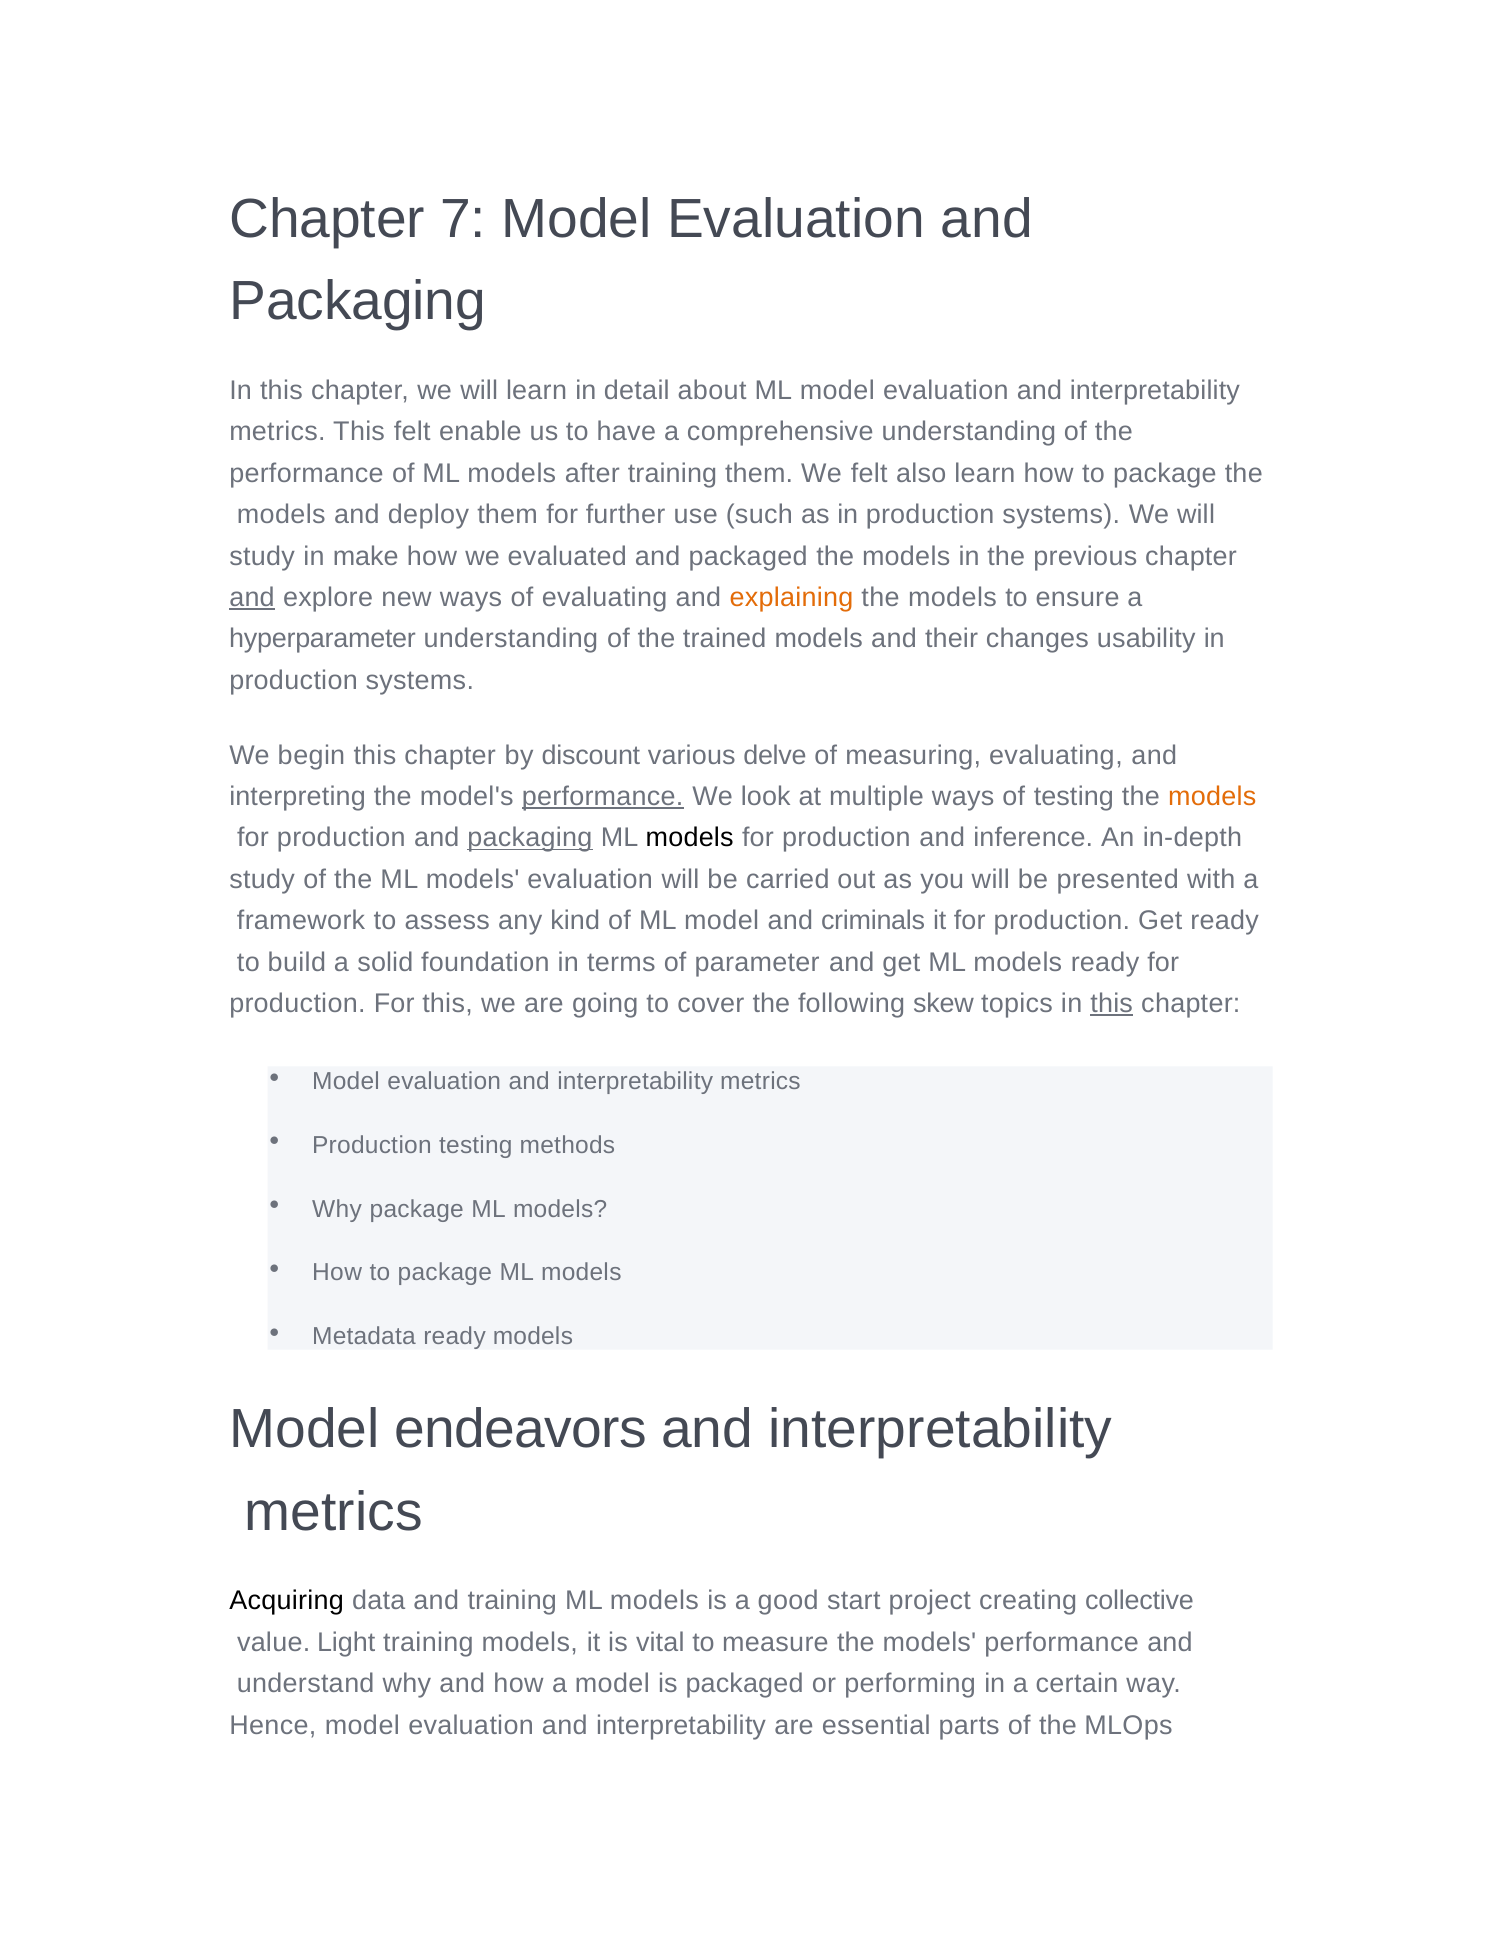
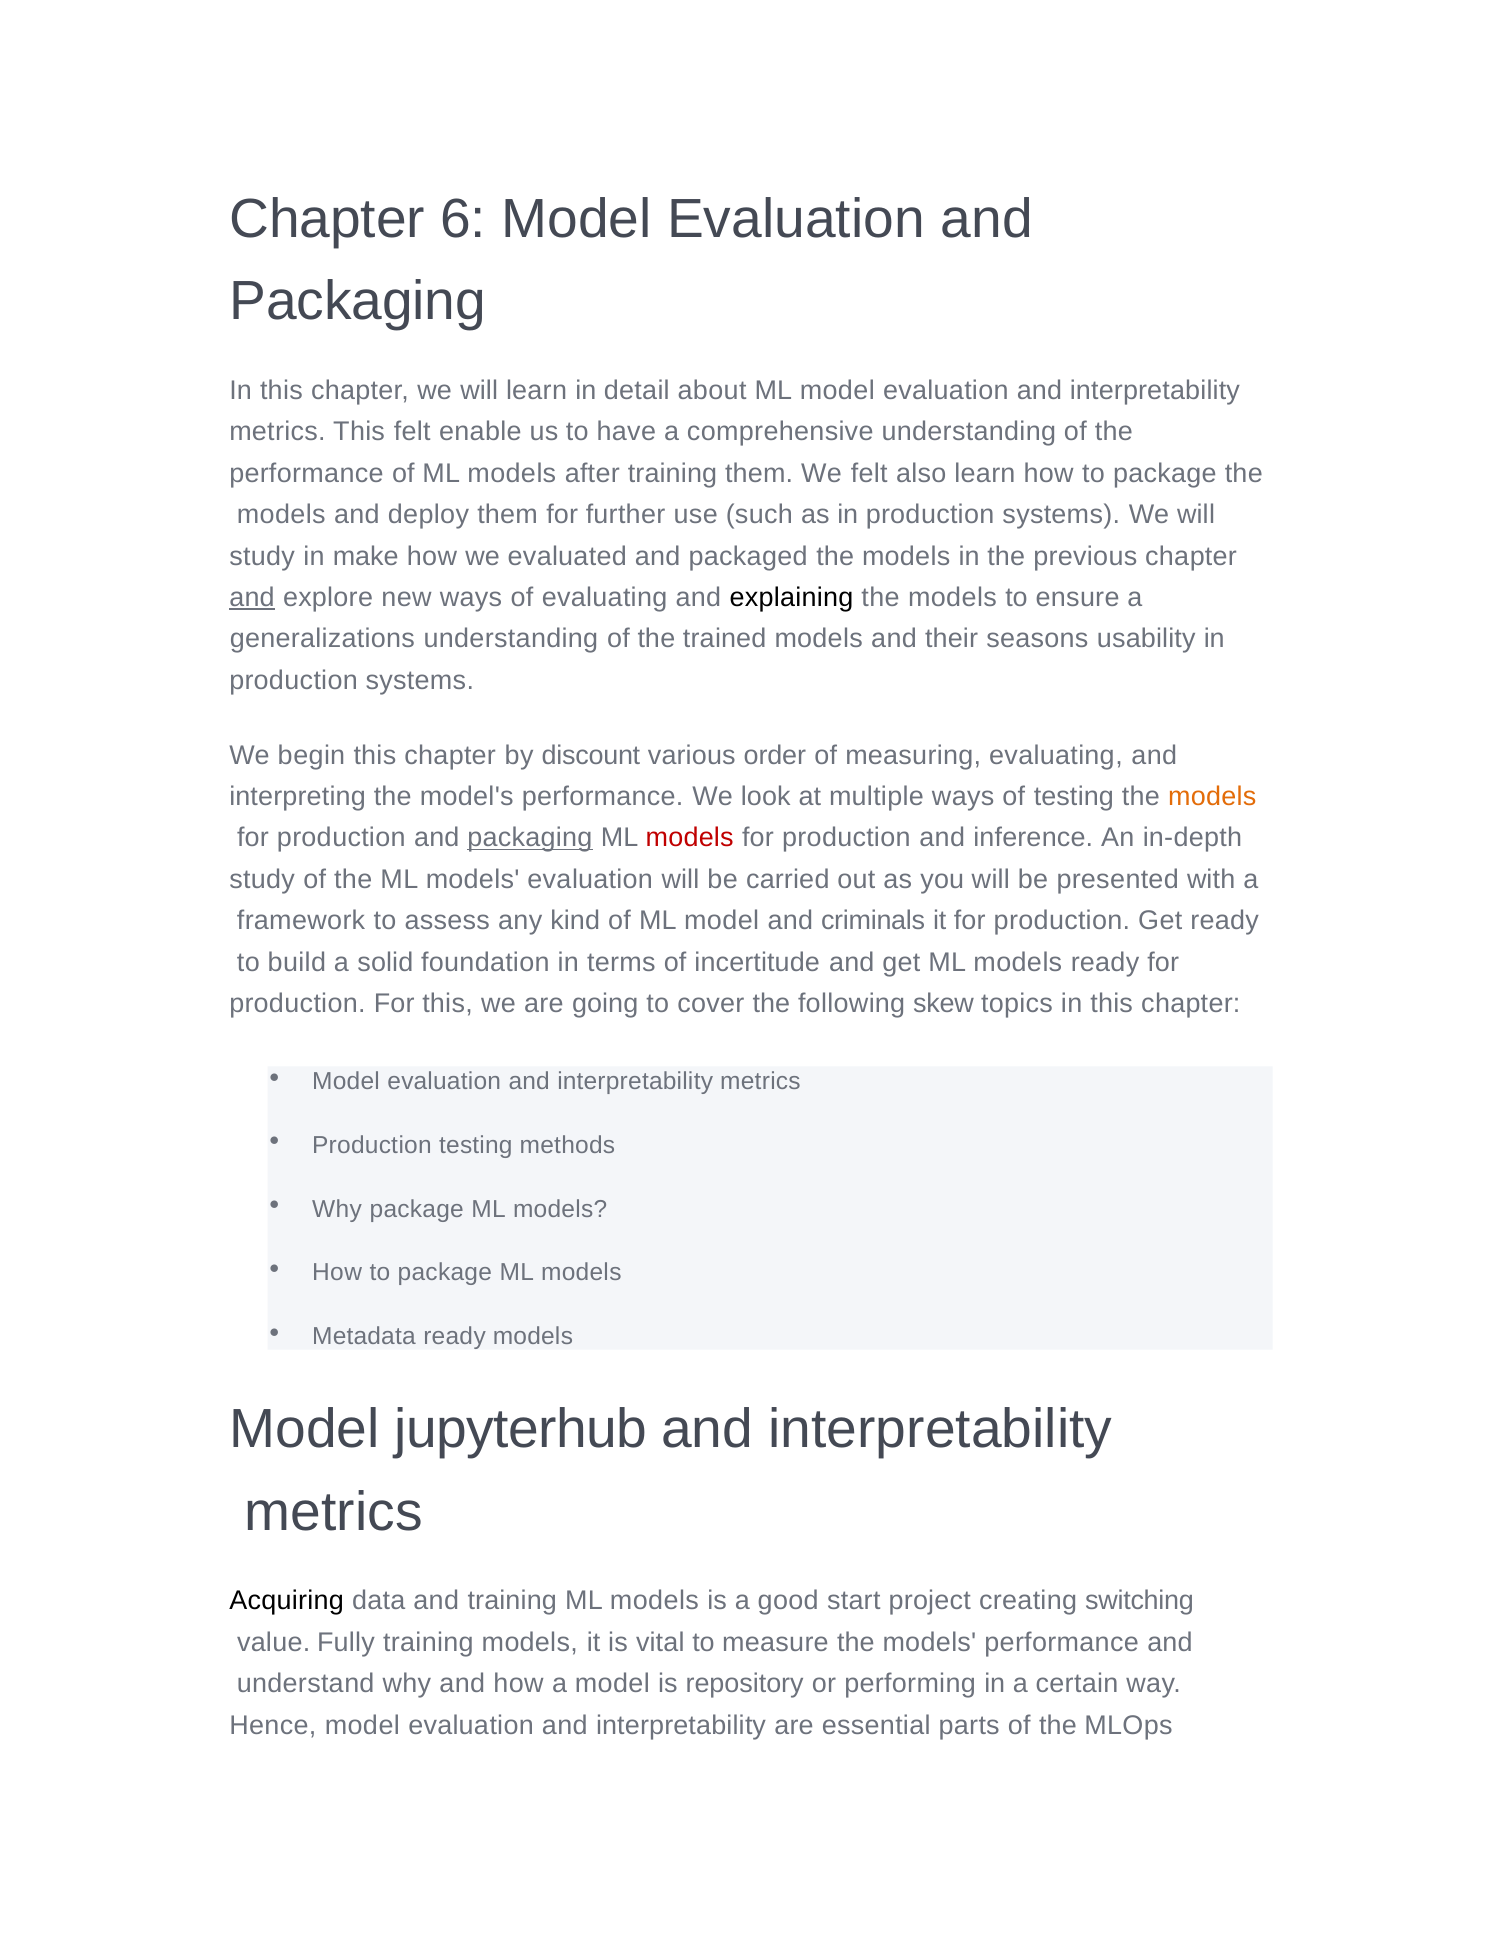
7: 7 -> 6 (463, 219)
explaining colour: orange -> black (791, 598)
hyperparameter: hyperparameter -> generalizations (322, 639)
changes: changes -> seasons (1037, 639)
delve: delve -> order (775, 755)
performance underline: present -> none (603, 797)
models colour: black -> red (690, 838)
parameter: parameter -> incertitude (757, 962)
this underline: present -> none (1112, 1004)
endeavors: endeavors -> jupyterhub (521, 1429)
collective: collective -> switching (1140, 1601)
Light: Light -> Fully (346, 1642)
is packaged: packaged -> repository (745, 1684)
